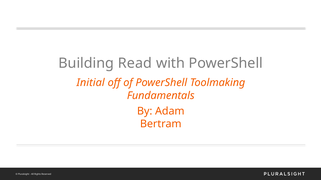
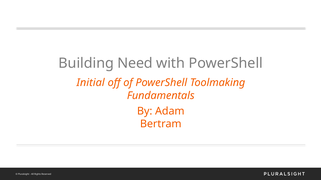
Read: Read -> Need (135, 63)
